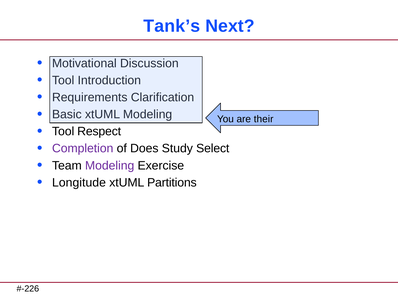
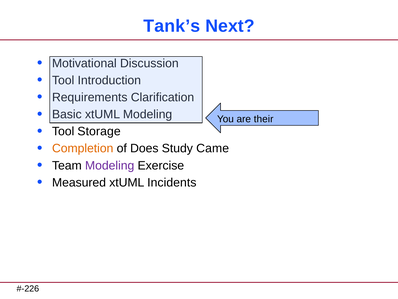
Respect: Respect -> Storage (99, 131)
Completion colour: purple -> orange (83, 148)
Select: Select -> Came (213, 148)
Longitude: Longitude -> Measured (79, 182)
Partitions: Partitions -> Incidents (172, 182)
